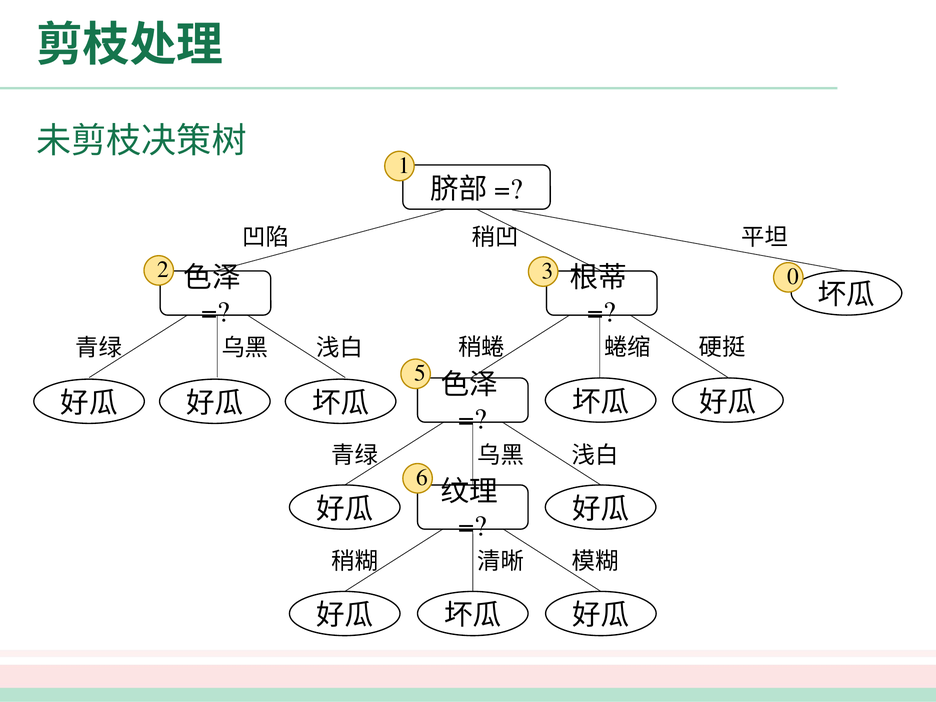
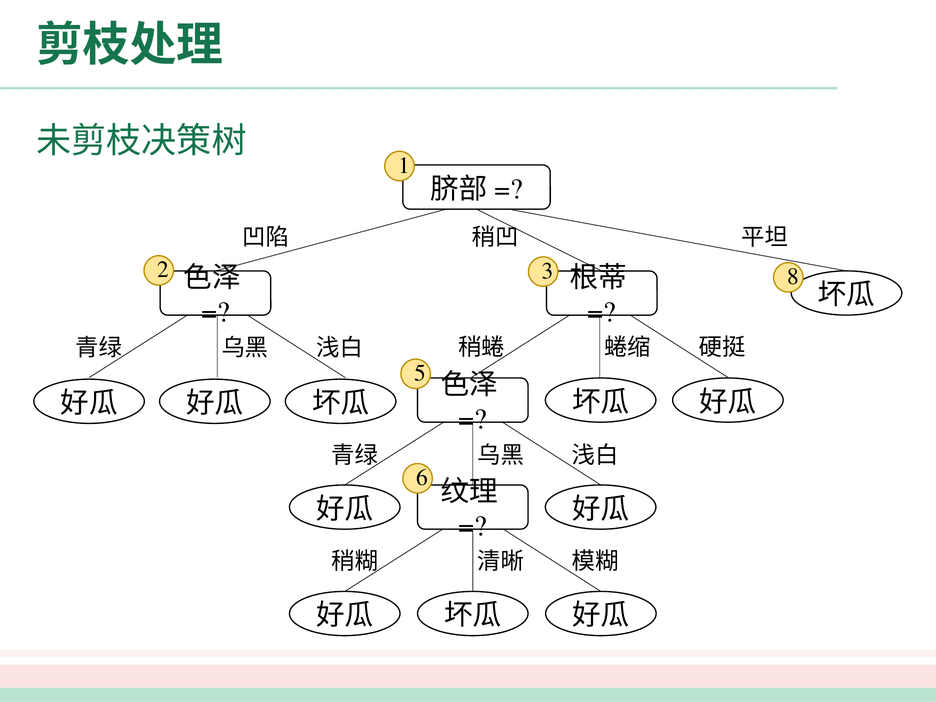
0: 0 -> 8 (793, 277)
